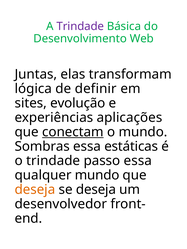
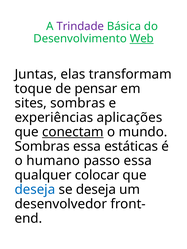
Web underline: none -> present (142, 39)
lógica: lógica -> toque (33, 89)
definir: definir -> pensar (96, 89)
sites evolução: evolução -> sombras (78, 103)
o trindade: trindade -> humano (53, 161)
qualquer mundo: mundo -> colocar (97, 175)
deseja colour: orange -> blue (35, 190)
